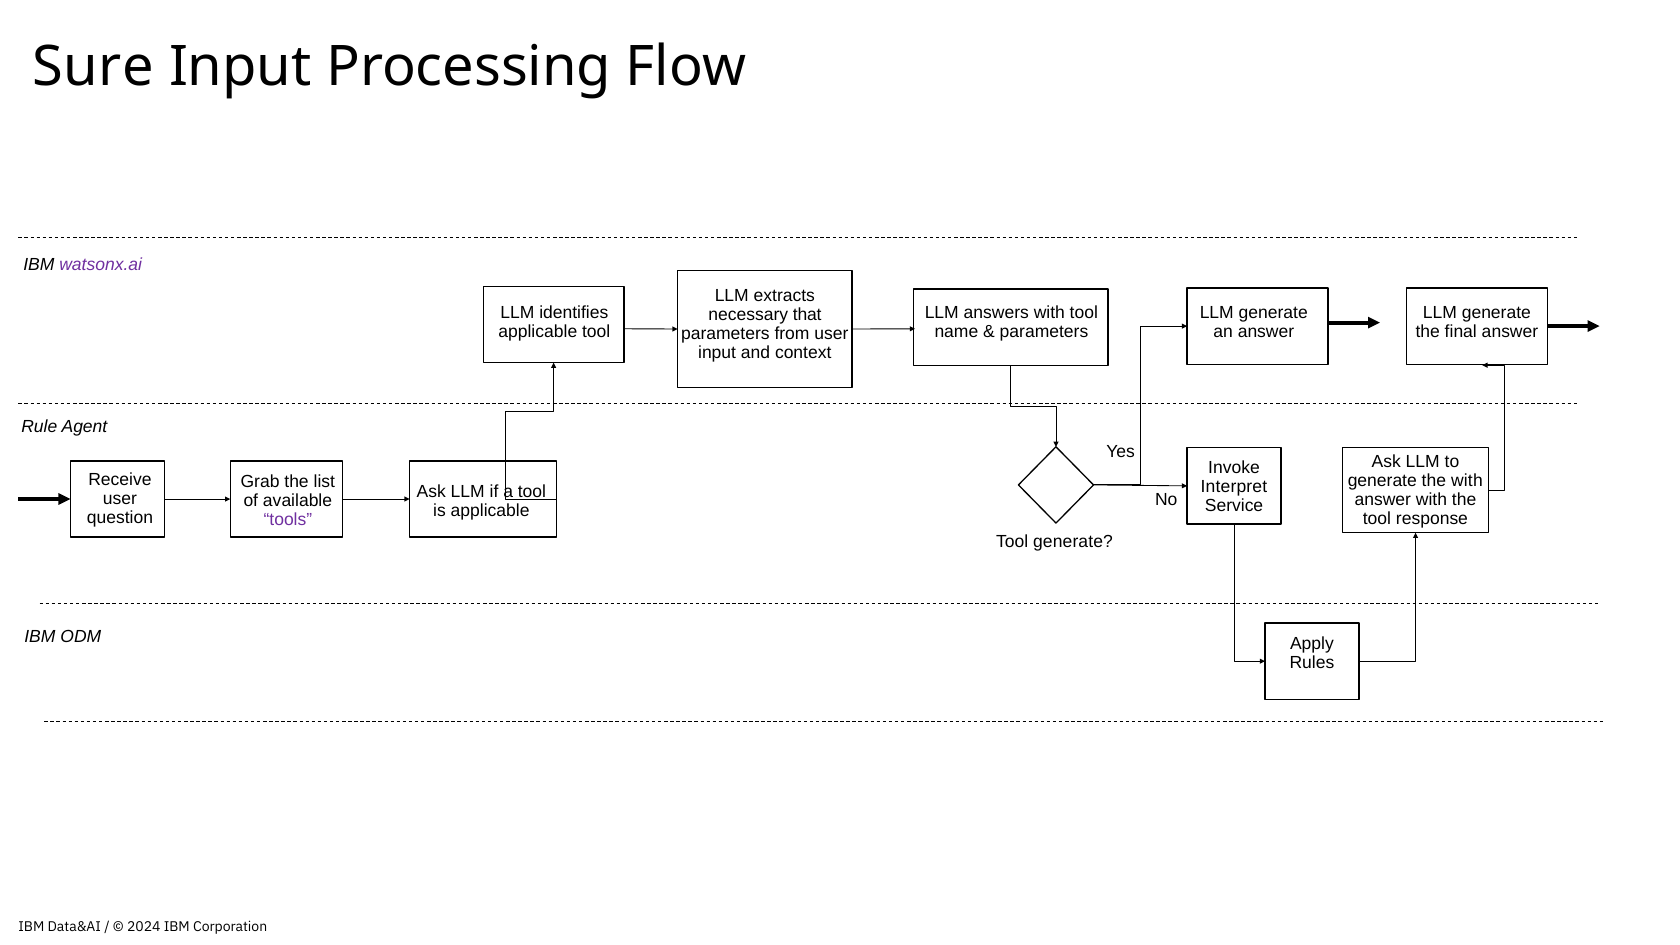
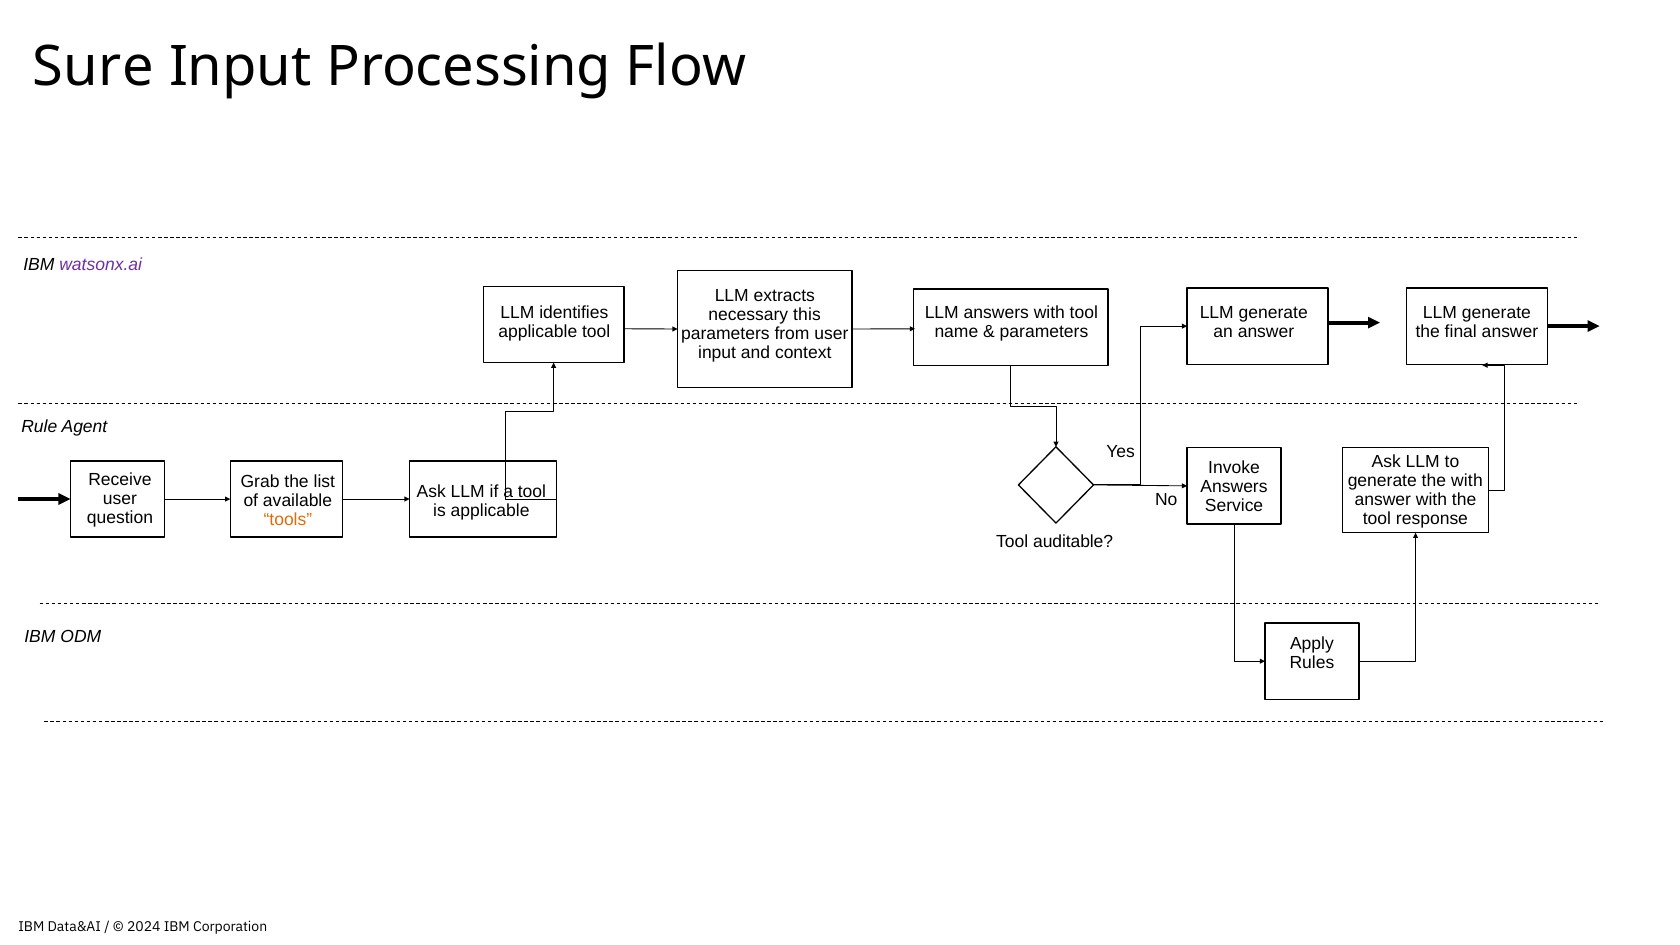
that: that -> this (807, 314)
Interpret: Interpret -> Answers (1234, 486)
tools colour: purple -> orange (288, 520)
Tool generate: generate -> auditable (1073, 542)
